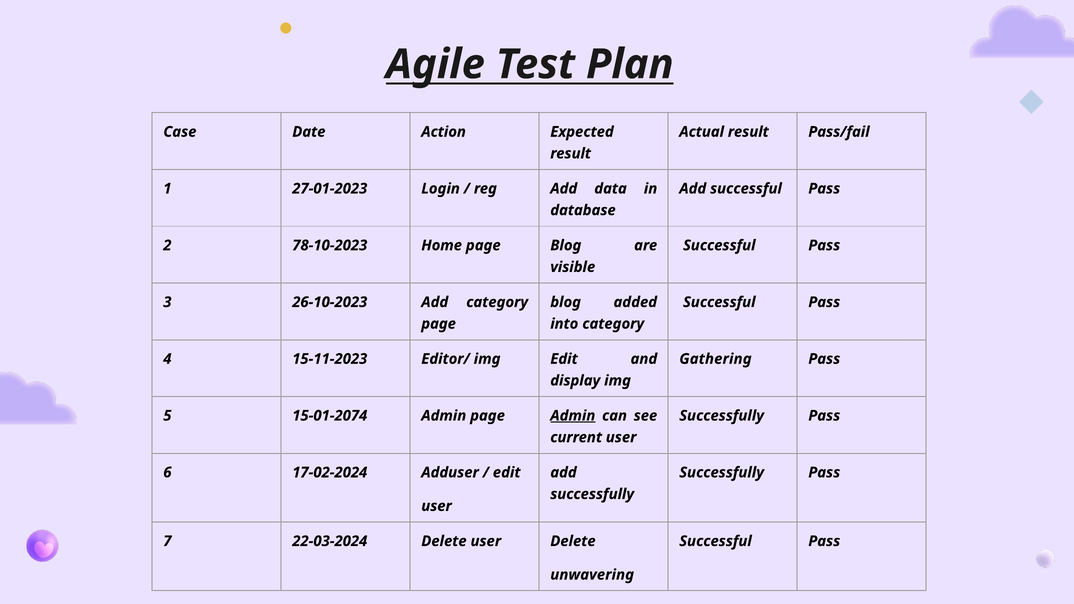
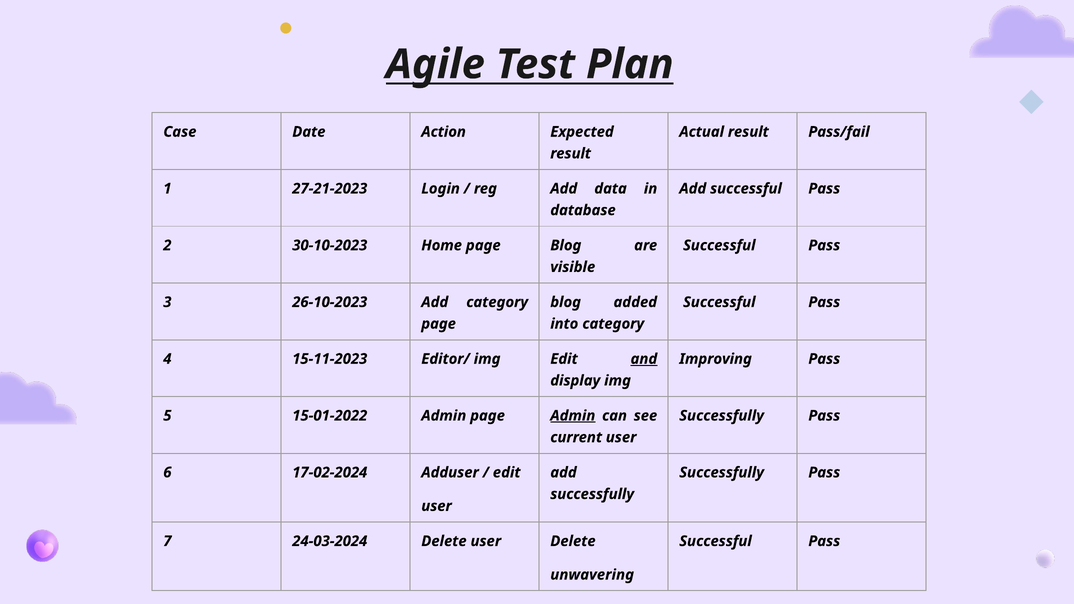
27-01-2023: 27-01-2023 -> 27-21-2023 (330, 189)
78-10-2023: 78-10-2023 -> 30-10-2023 (330, 245)
and underline: none -> present (644, 359)
Gathering: Gathering -> Improving (716, 359)
15-01-2074: 15-01-2074 -> 15-01-2022 (330, 416)
22-03-2024: 22-03-2024 -> 24-03-2024 (330, 541)
